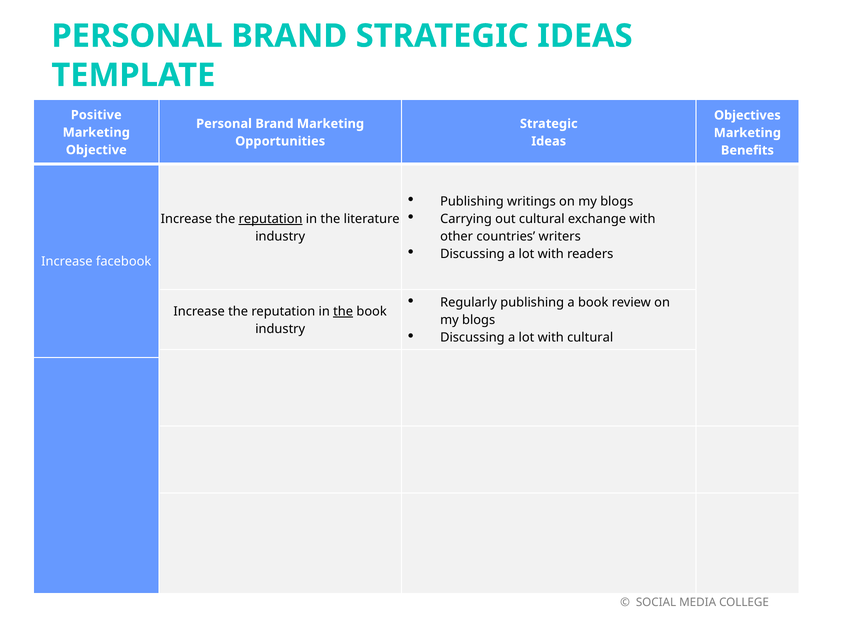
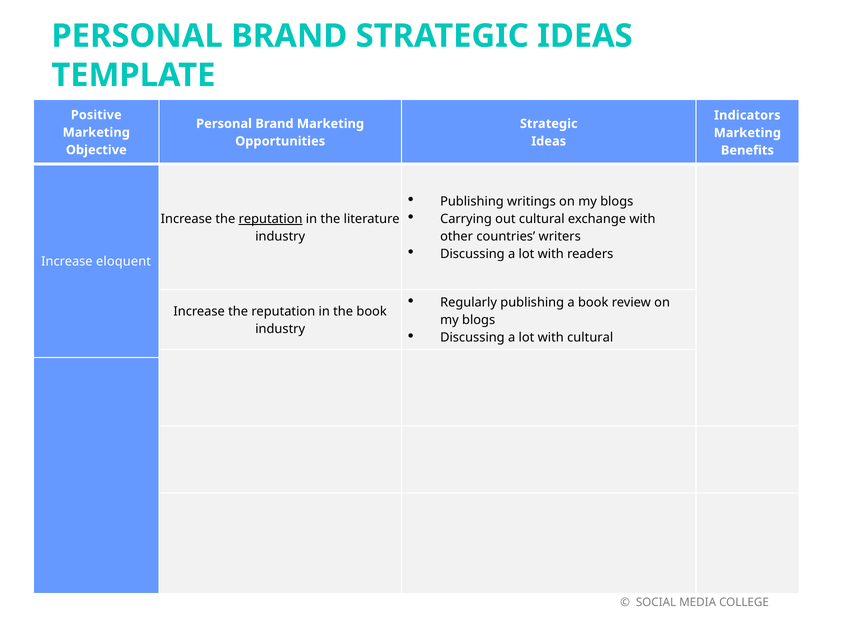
Objectives: Objectives -> Indicators (747, 115)
facebook: facebook -> eloquent (124, 261)
the underline: present -> none (343, 311)
